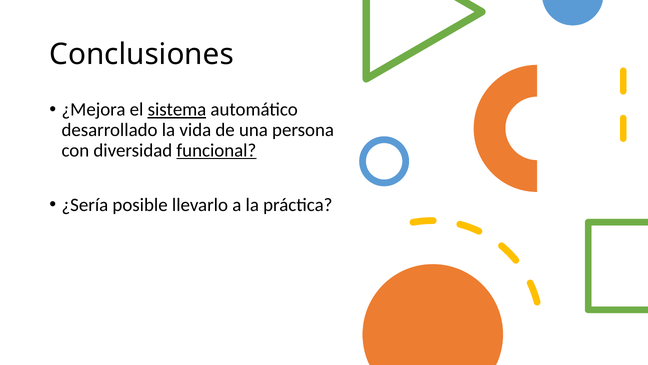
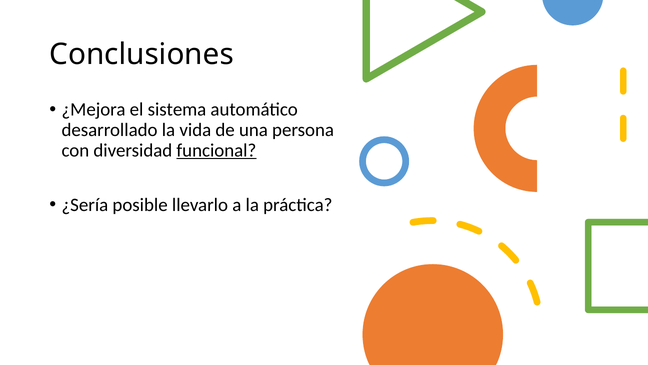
sistema underline: present -> none (177, 110)
